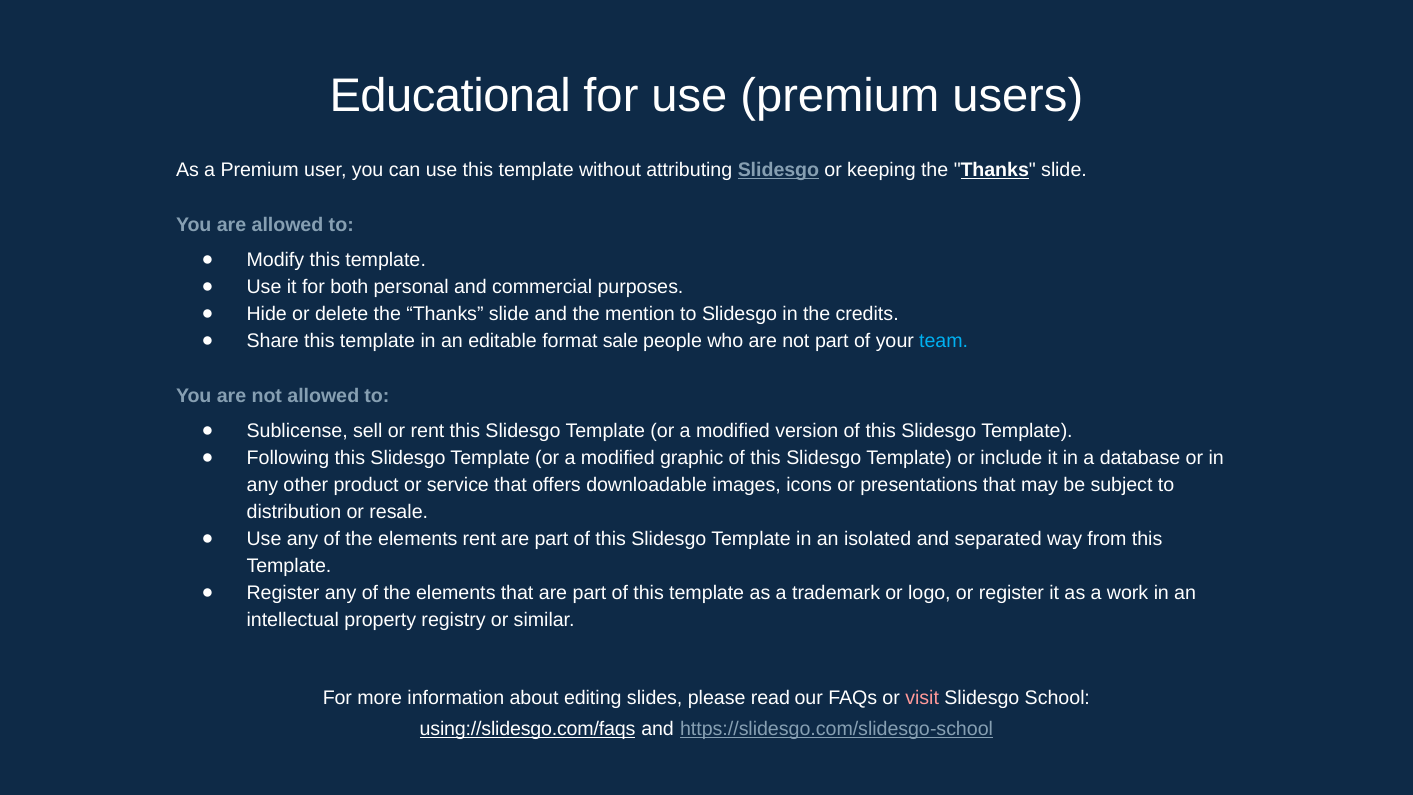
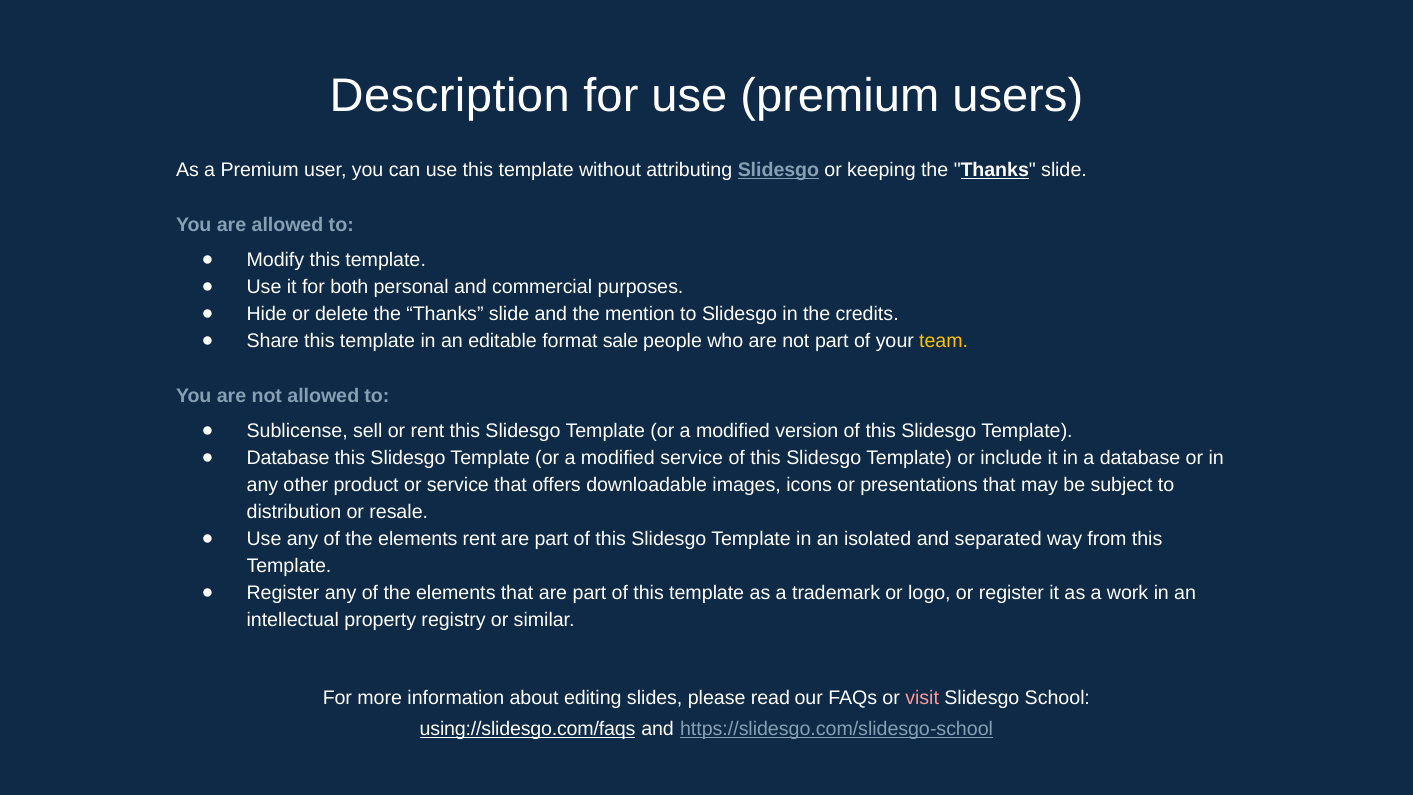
Educational: Educational -> Description (450, 96)
team colour: light blue -> yellow (944, 341)
Following: Following -> Database (288, 458)
modified graphic: graphic -> service (692, 458)
